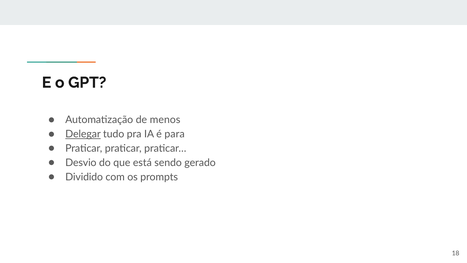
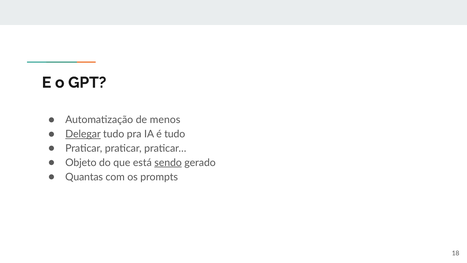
é para: para -> tudo (175, 134)
Desvio: Desvio -> Objeto (81, 162)
sendo underline: none -> present (168, 162)
Dividido: Dividido -> Quantas (84, 177)
